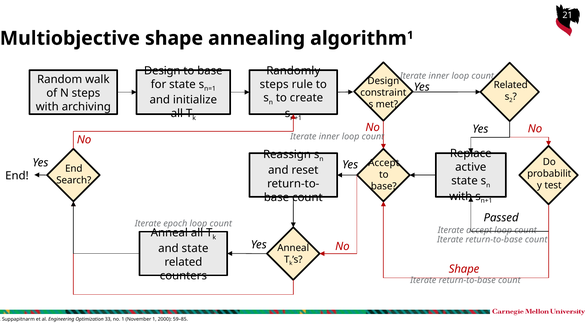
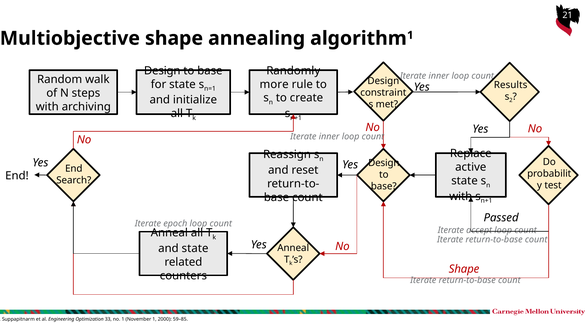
steps: steps -> more (274, 84)
Related: Related -> Results (511, 85)
Accept: Accept -> Design (384, 163)
